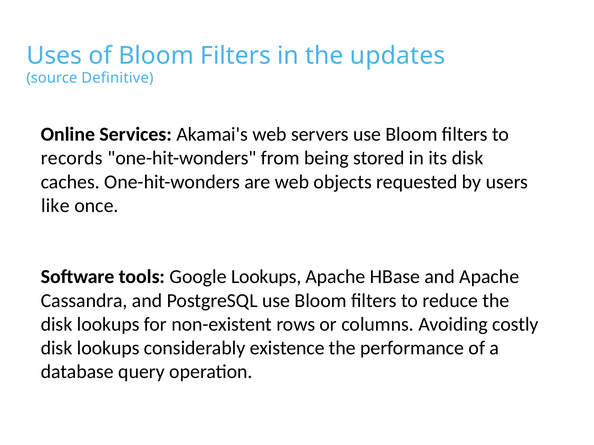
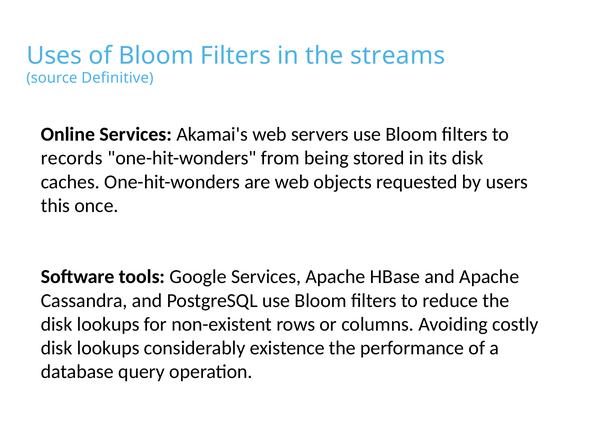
updates: updates -> streams (398, 56)
like: like -> this (55, 206)
Google Lookups: Lookups -> Services (266, 277)
